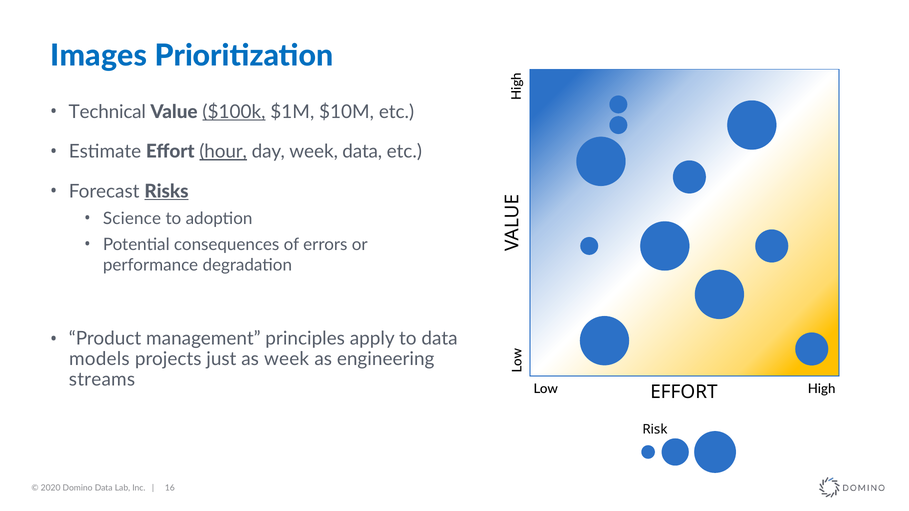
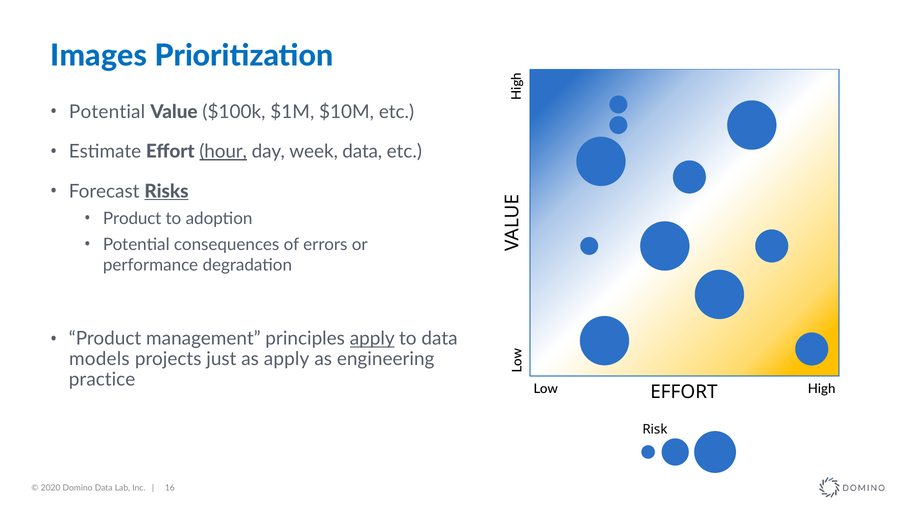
Technical: Technical -> Potential (107, 112)
$100k underline: present -> none (234, 112)
Science: Science -> Product (132, 219)
apply underline: none -> present (372, 339)
as week: week -> apply (287, 359)
streams: streams -> practice (102, 380)
